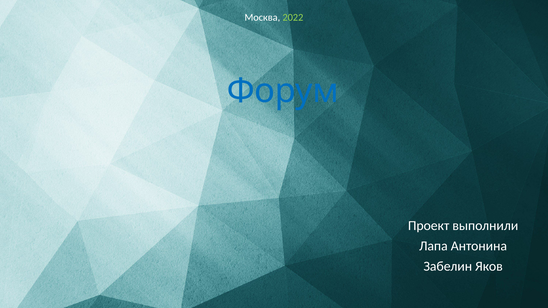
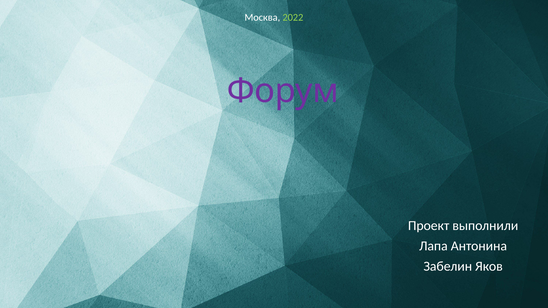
Форум colour: blue -> purple (283, 91)
